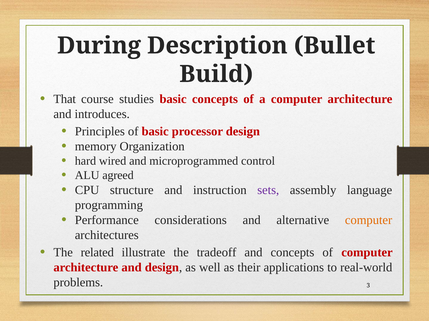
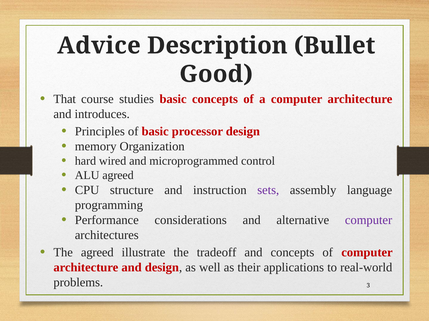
During: During -> Advice (99, 46)
Build: Build -> Good (216, 74)
computer colour: orange -> purple (369, 220)
The related: related -> agreed (97, 253)
